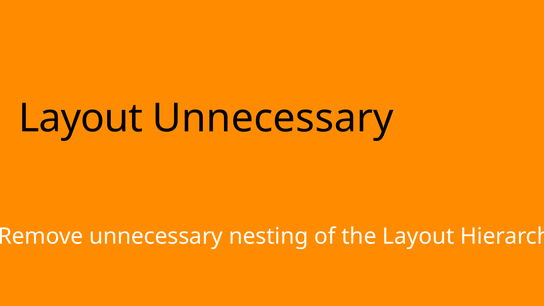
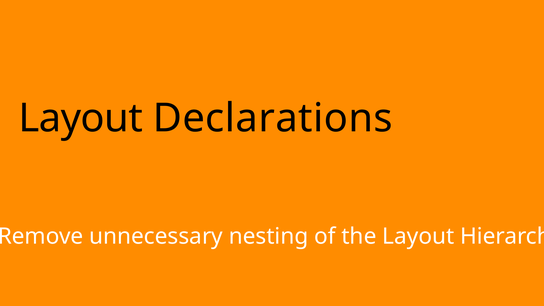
Layout Unnecessary: Unnecessary -> Declarations (273, 118)
